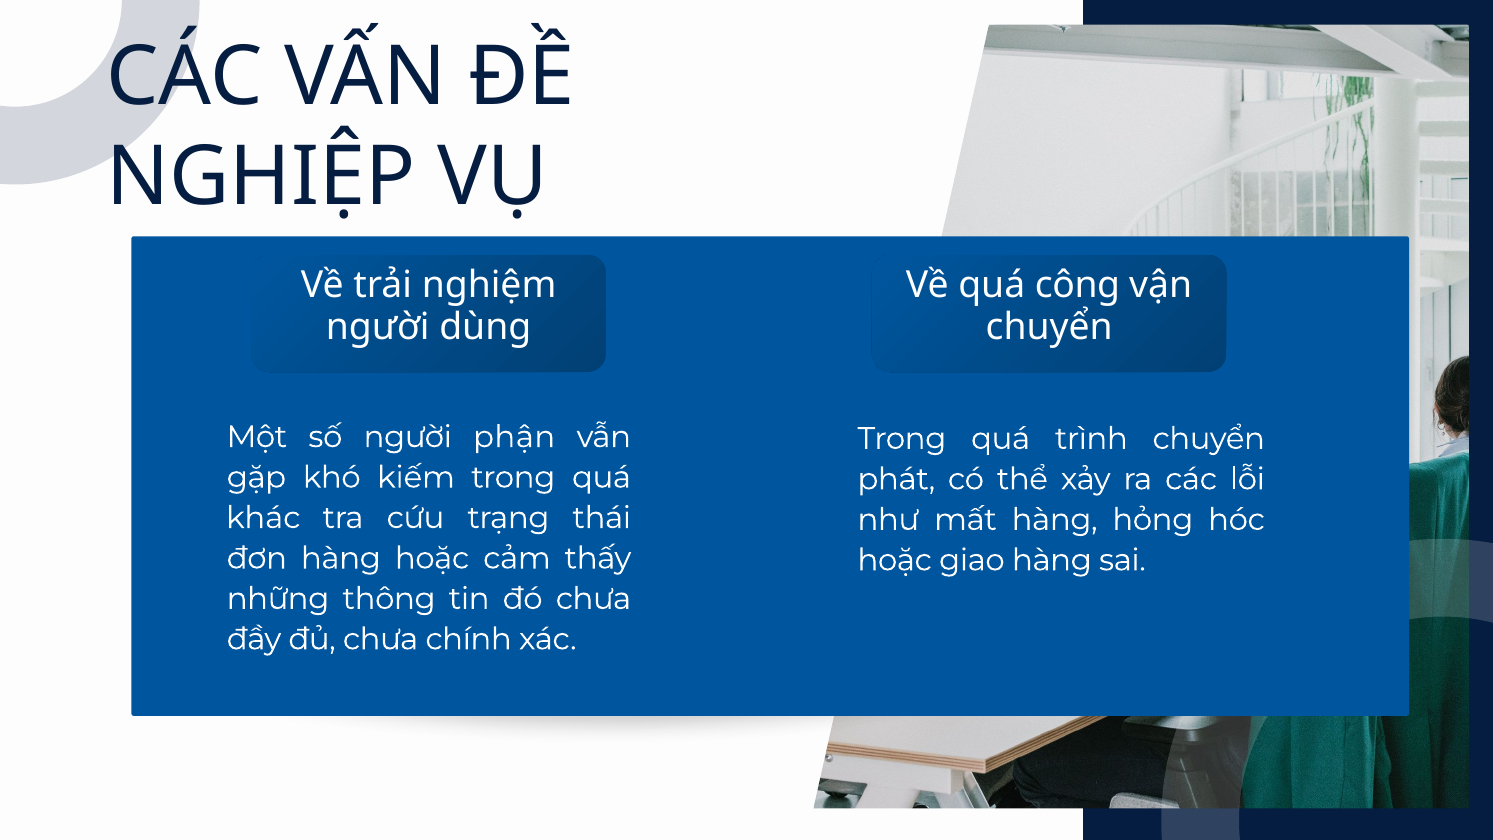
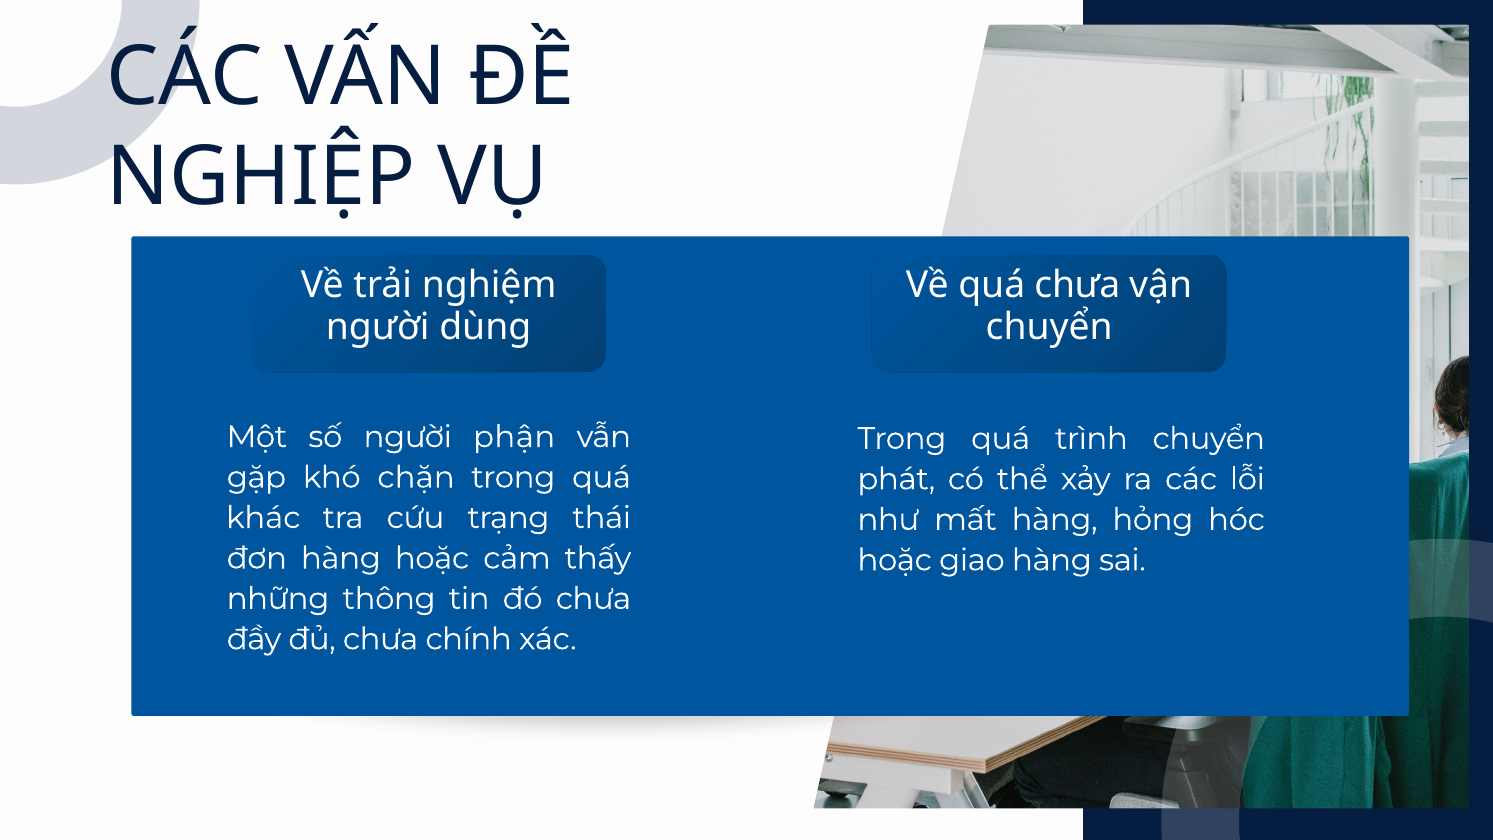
quá công: công -> chưa (1077, 285)
kiếm: kiếm -> chặn (416, 477)
